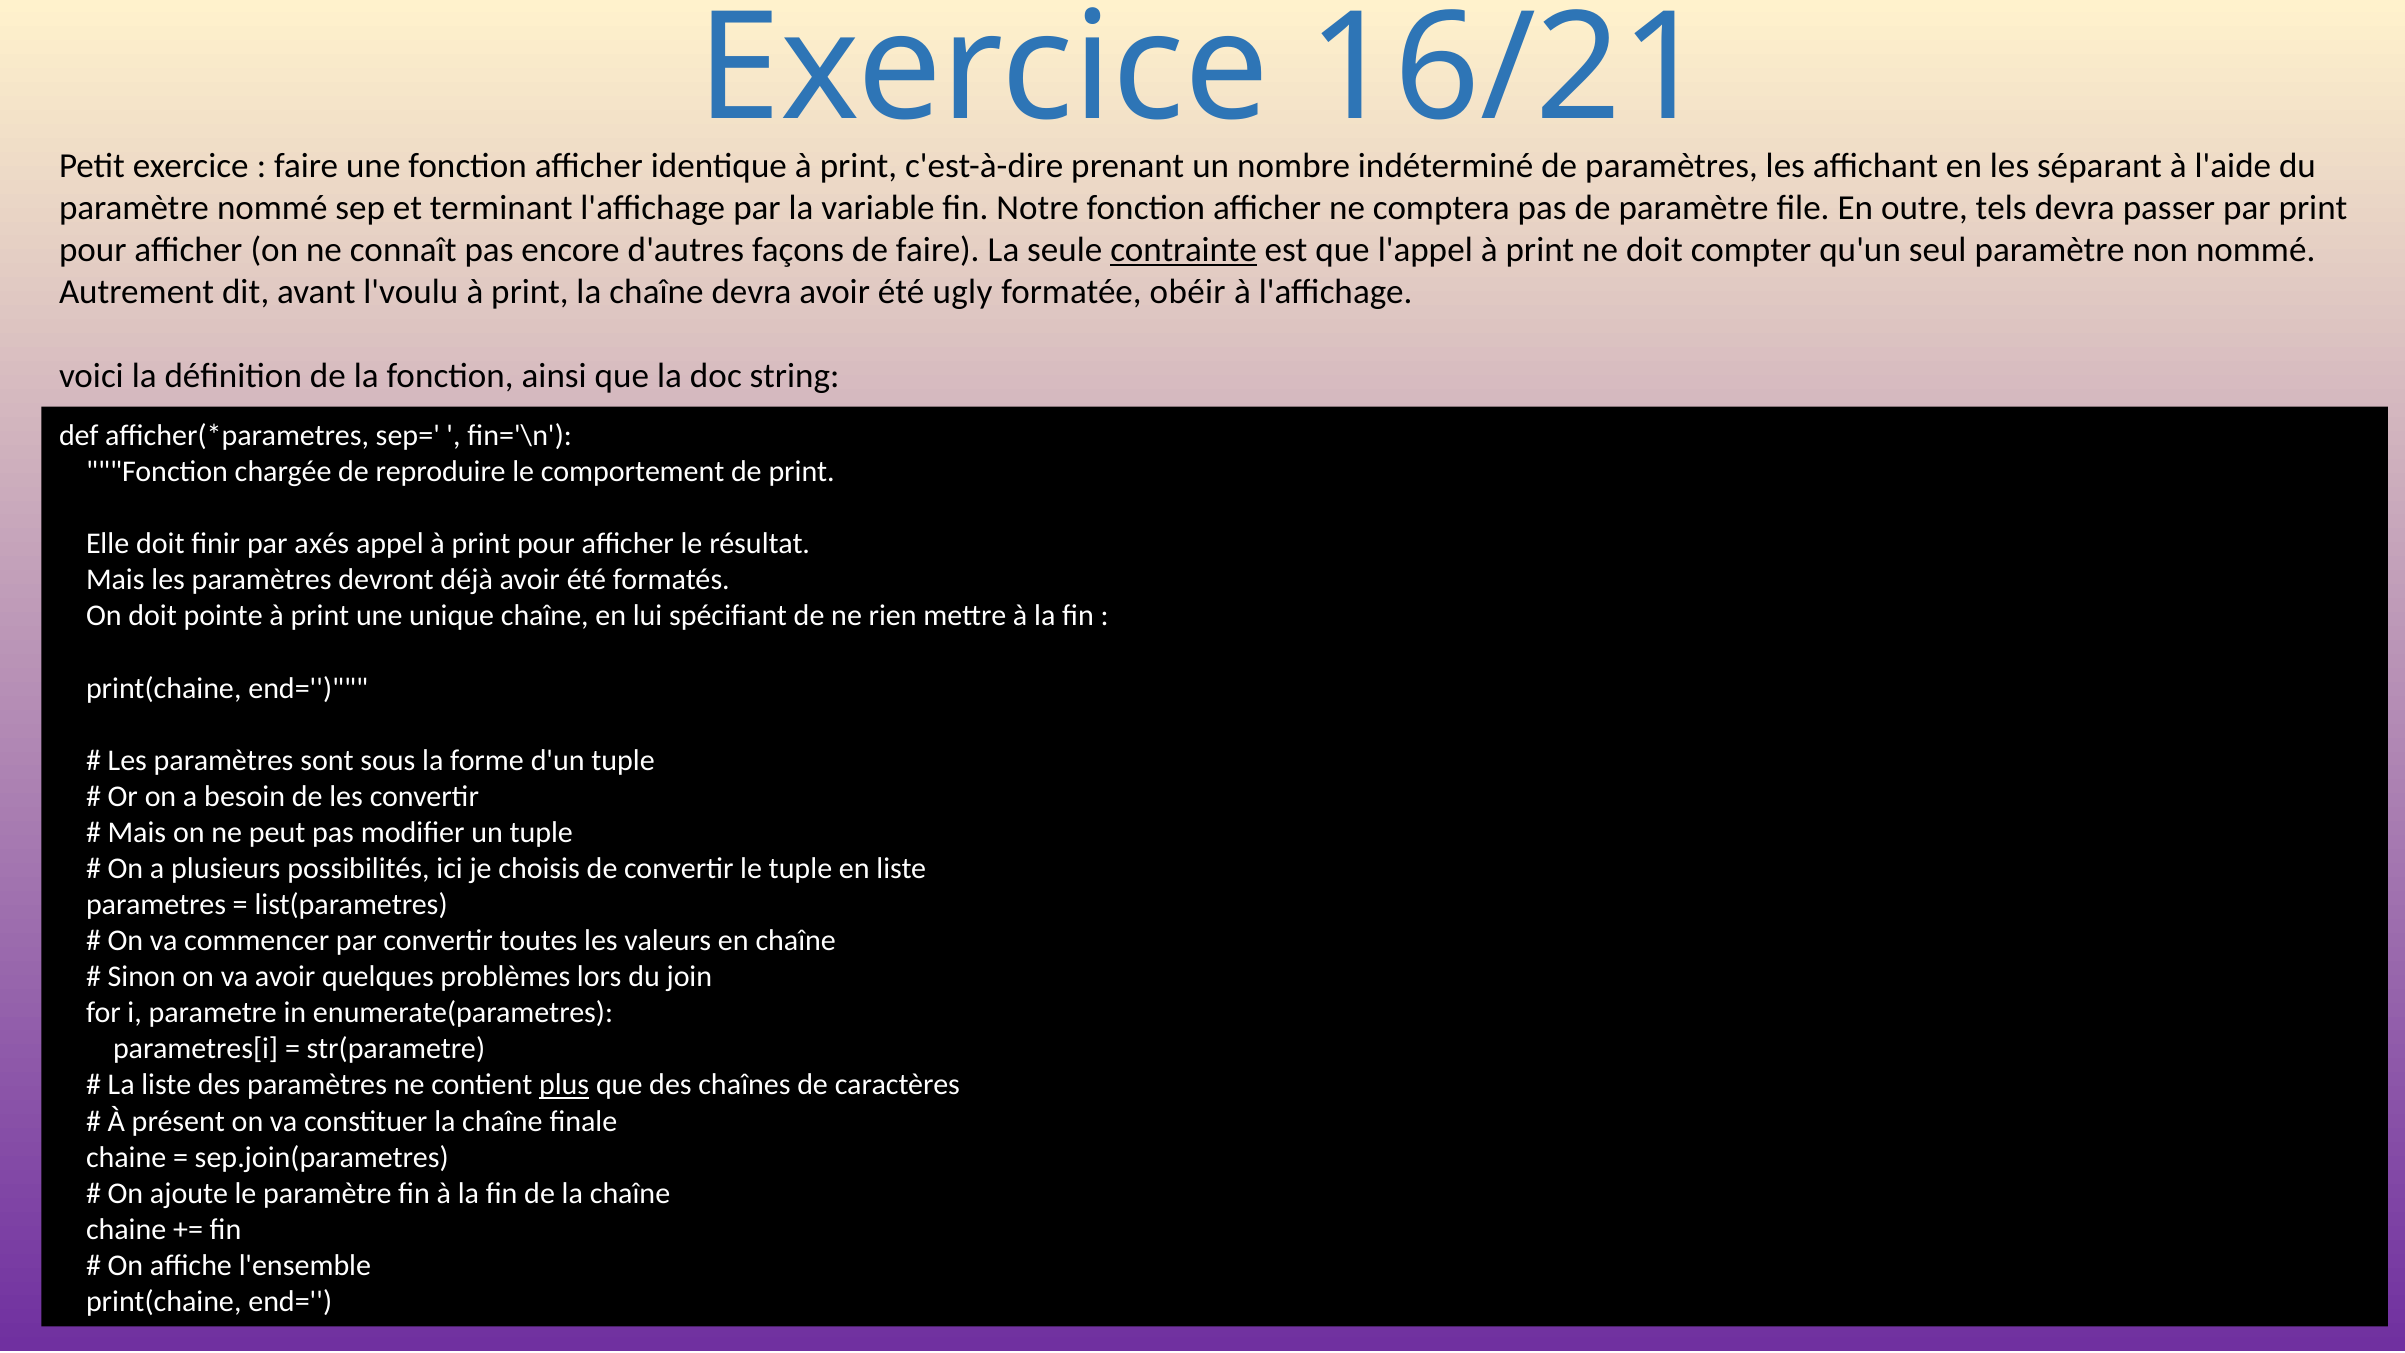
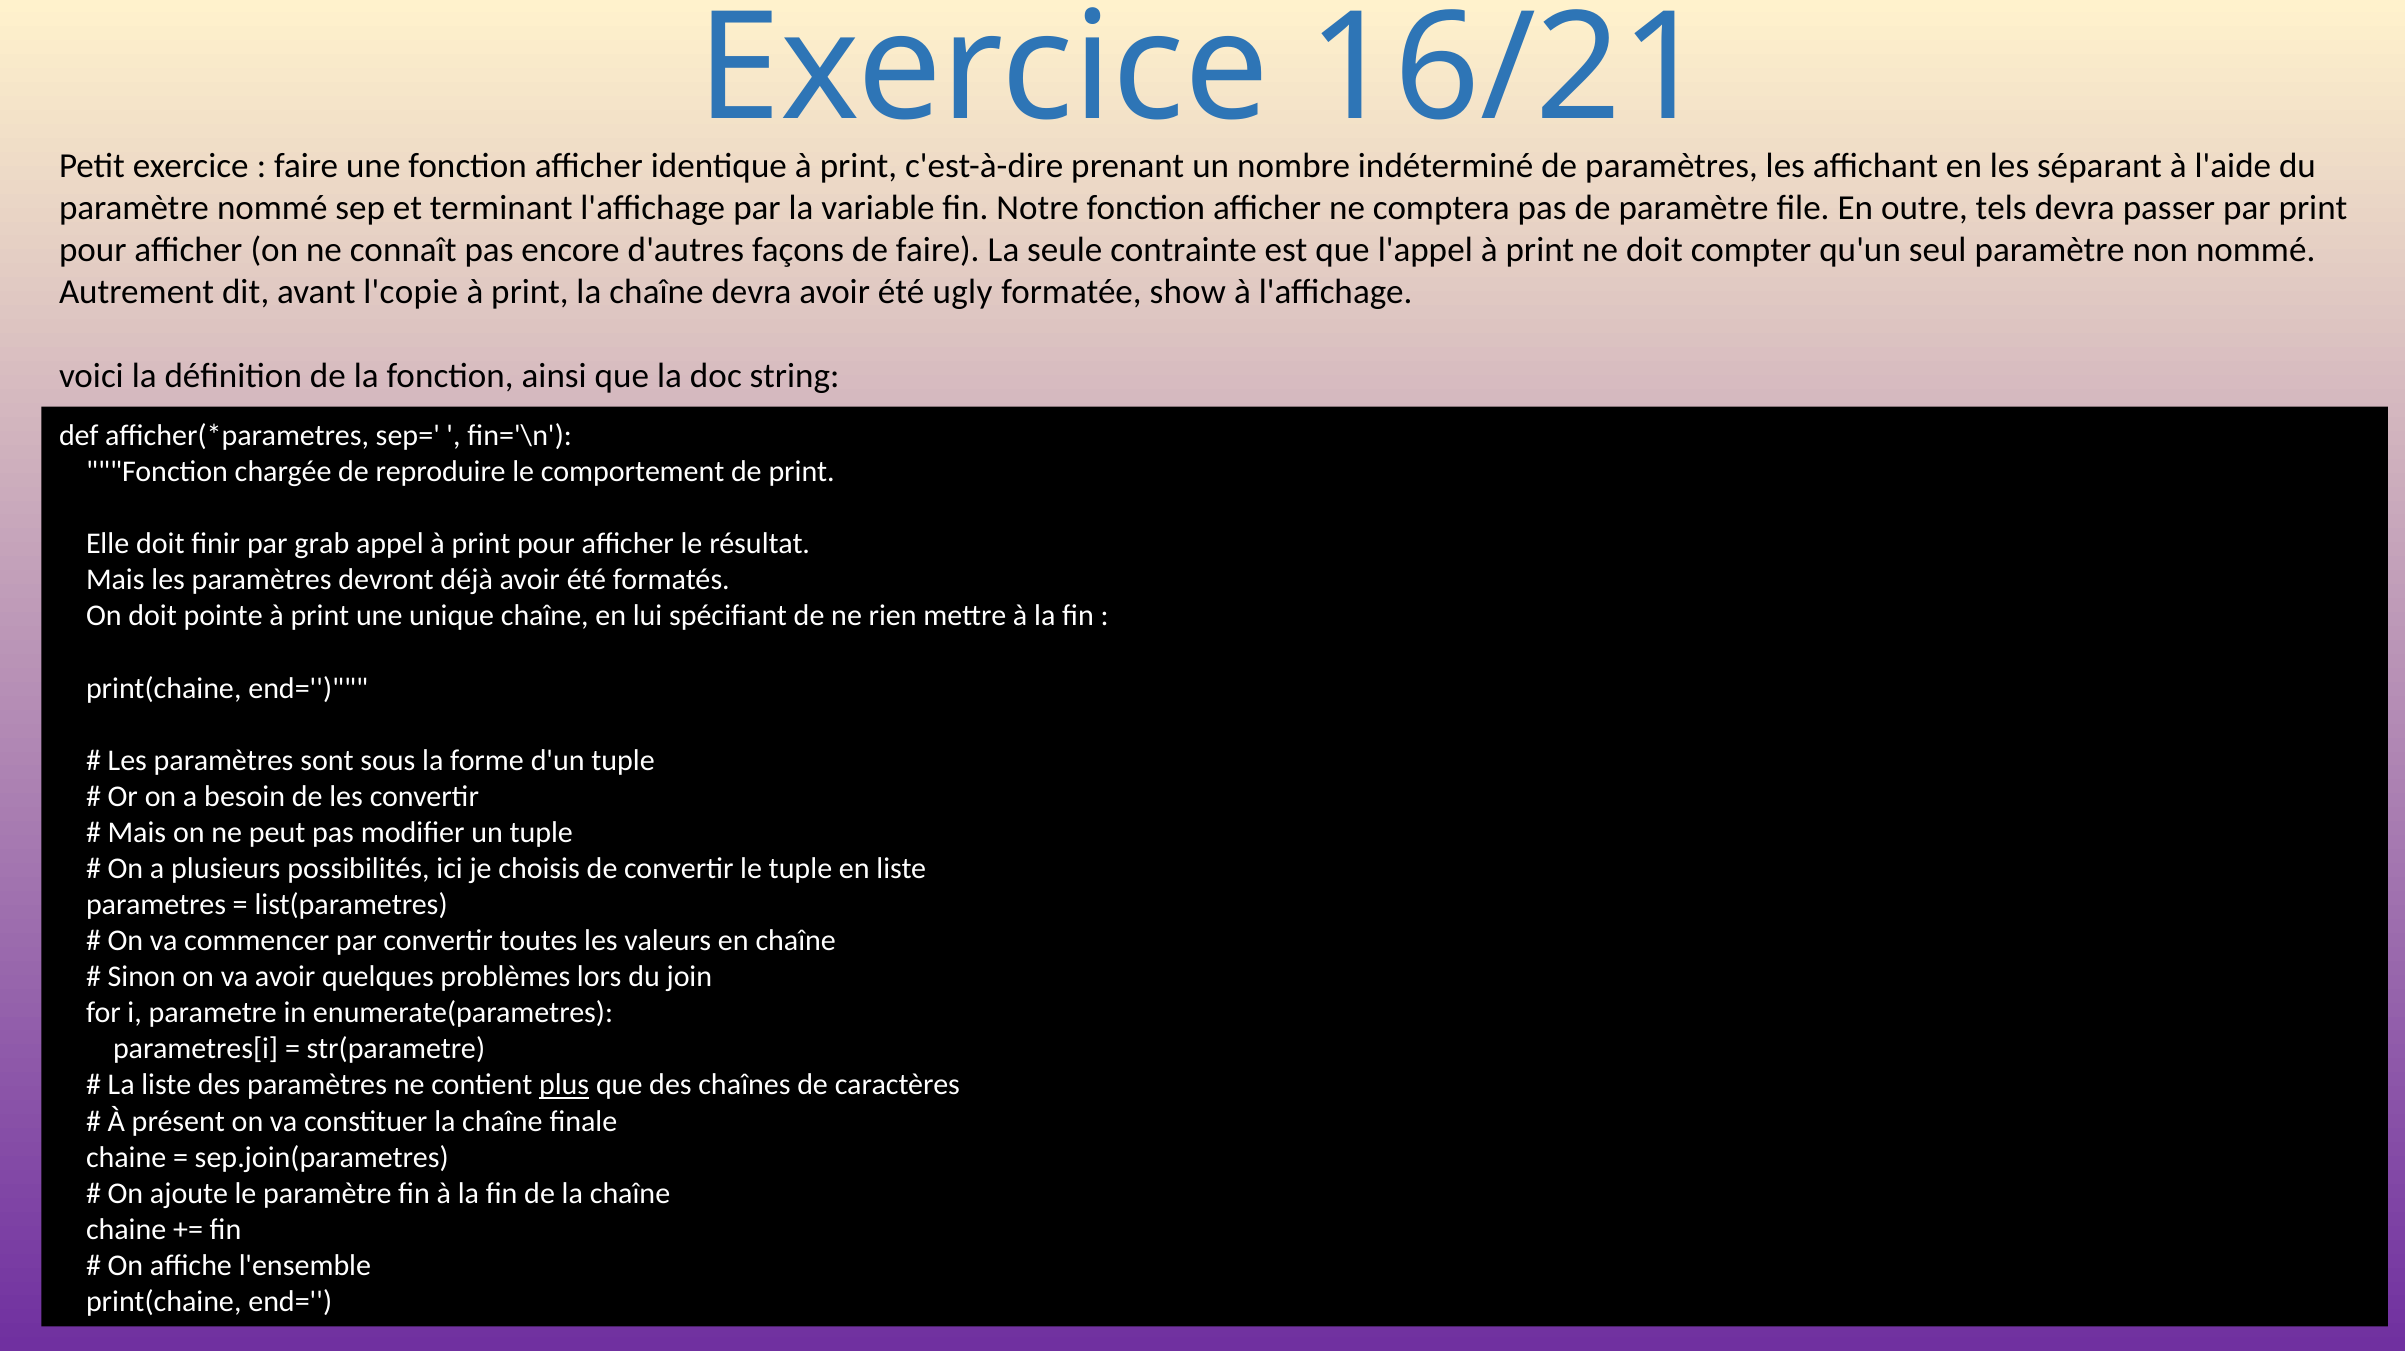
contrainte underline: present -> none (1184, 250)
l'voulu: l'voulu -> l'copie (411, 292)
obéir: obéir -> show (1188, 292)
axés: axés -> grab (322, 544)
